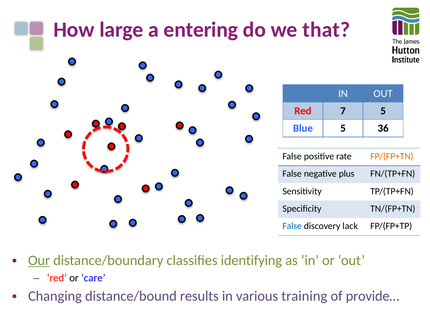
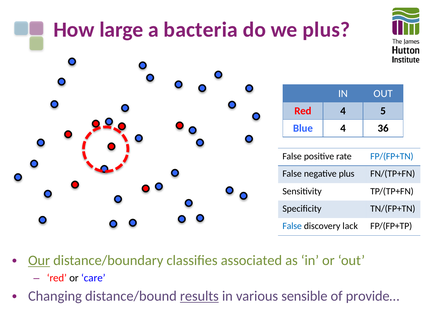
entering: entering -> bacteria (201, 30)
we that: that -> plus (326, 30)
Red 7: 7 -> 4 (343, 111)
Blue 5: 5 -> 4 (343, 128)
FP/(FP+TN colour: orange -> blue (392, 156)
identifying: identifying -> associated (251, 260)
results underline: none -> present (199, 296)
training: training -> sensible (304, 296)
